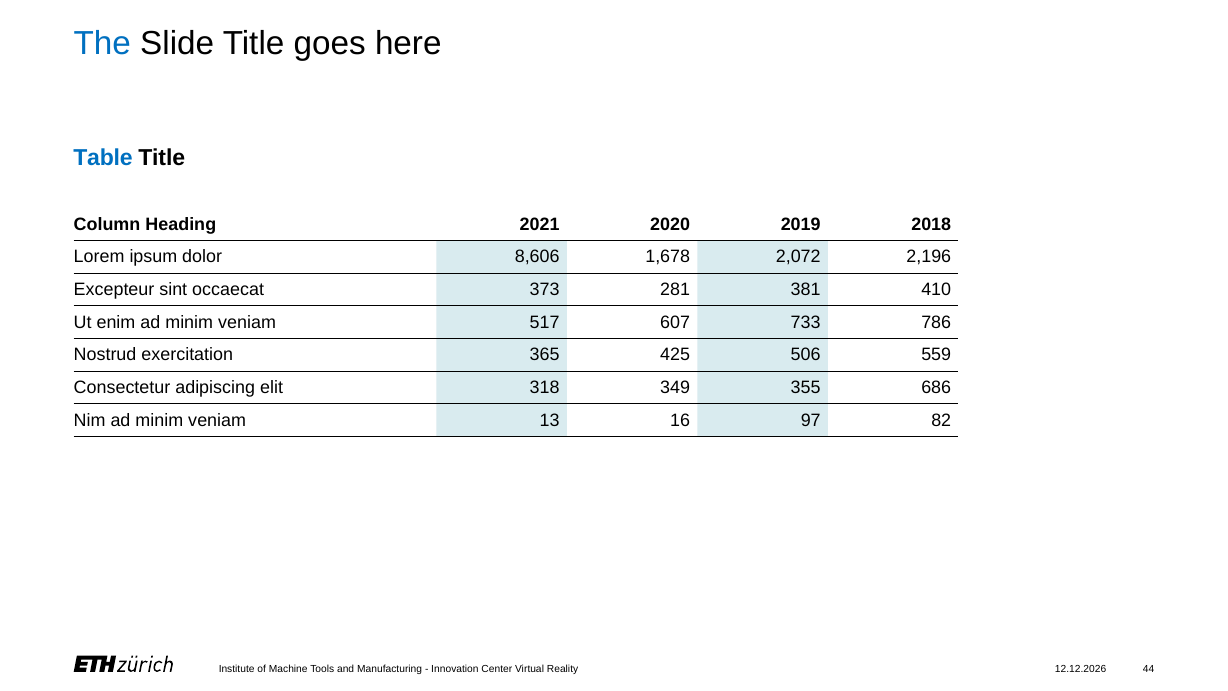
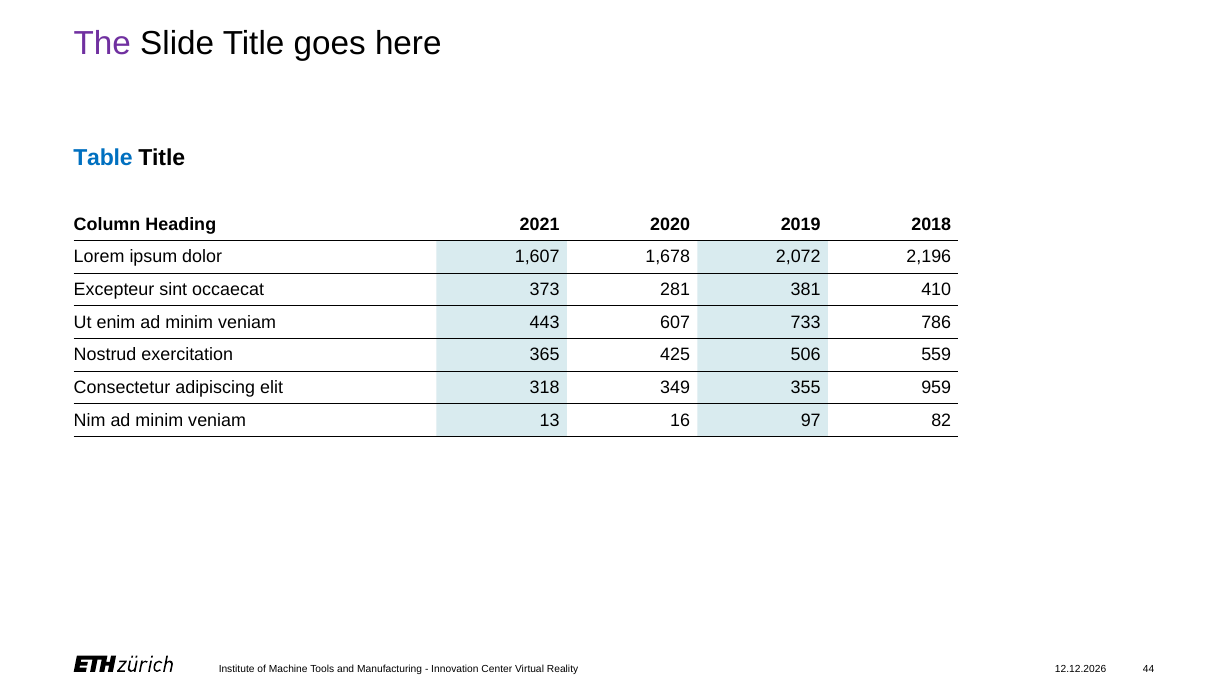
The colour: blue -> purple (102, 44)
8,606: 8,606 -> 1,607 (537, 257)
517: 517 -> 443 (545, 322)
686: 686 -> 959 (936, 387)
